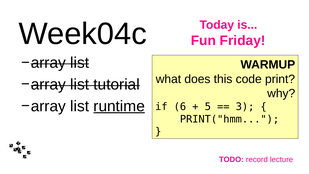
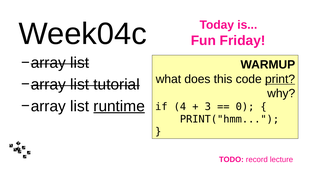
print underline: none -> present (280, 79)
6: 6 -> 4 (180, 107)
5: 5 -> 3 (208, 107)
3: 3 -> 0 (245, 107)
